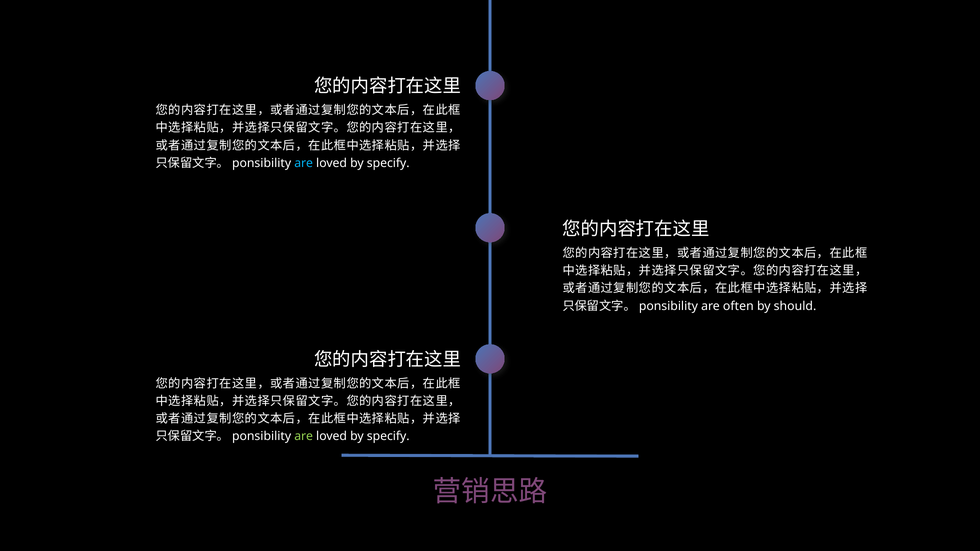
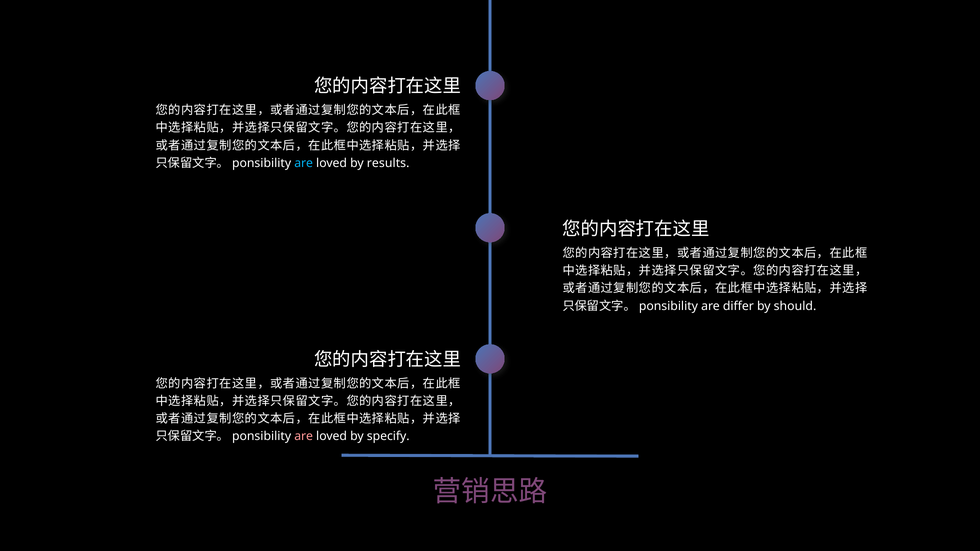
specify: specify -> results (388, 163)
often: often -> differ (738, 306)
are colour: light green -> pink (304, 437)
